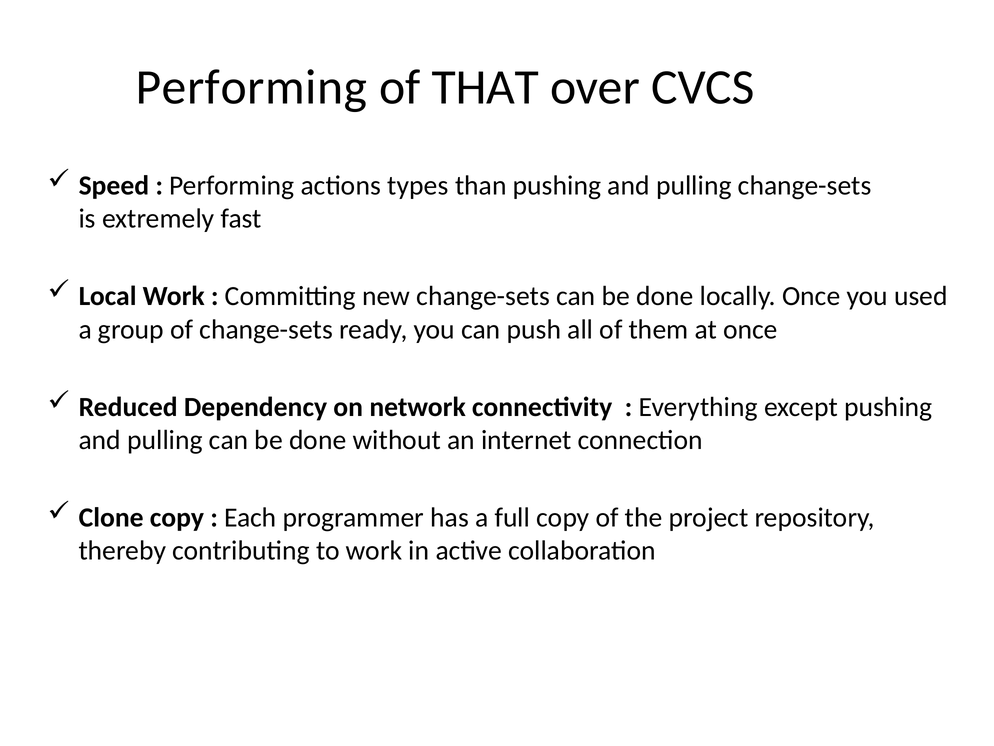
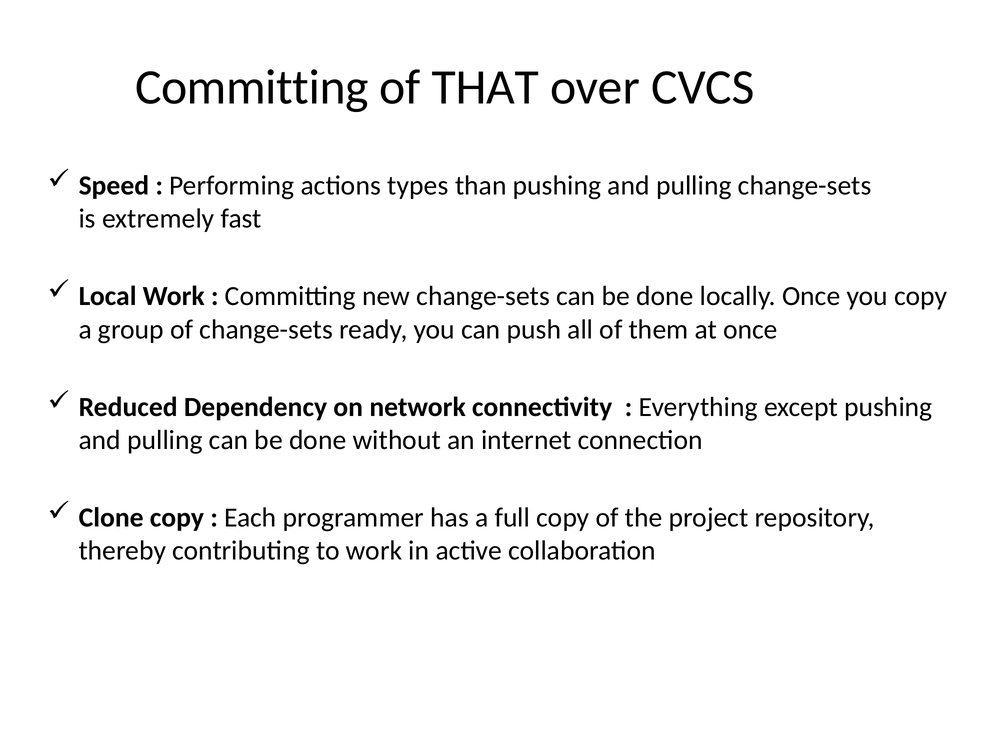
Performing: Performing -> Committing (252, 87)
you used: used -> copy (921, 296)
